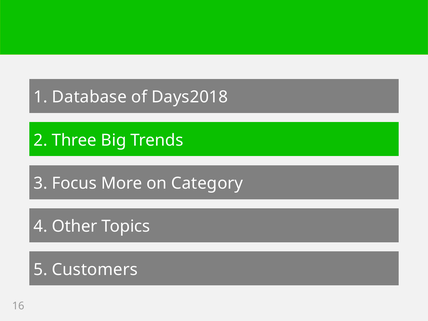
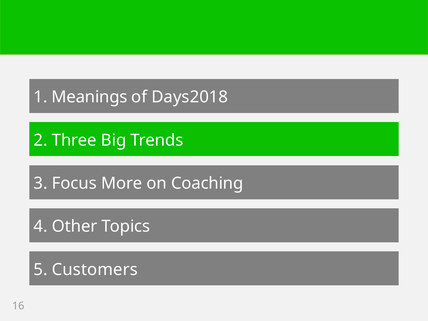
Database: Database -> Meanings (90, 97)
Category: Category -> Coaching (207, 183)
